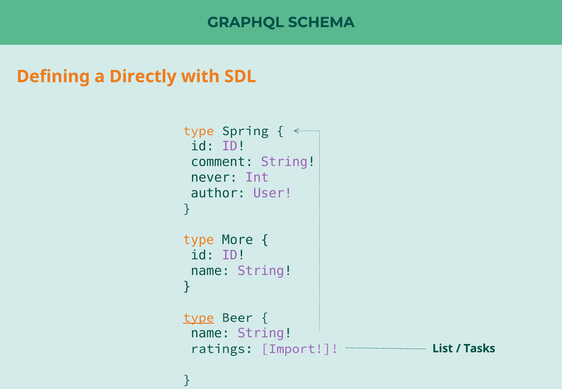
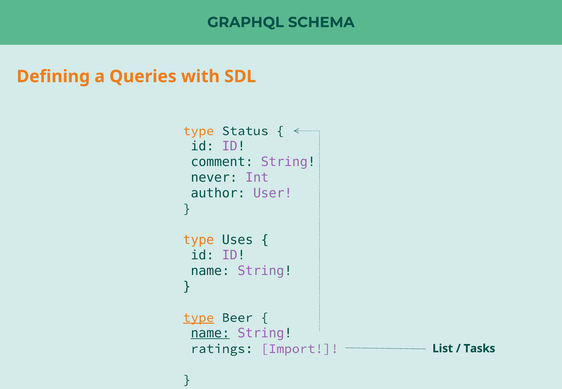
Directly: Directly -> Queries (143, 76)
Spring: Spring -> Status (245, 131)
More: More -> Uses (238, 240)
name underline: none -> present (210, 333)
